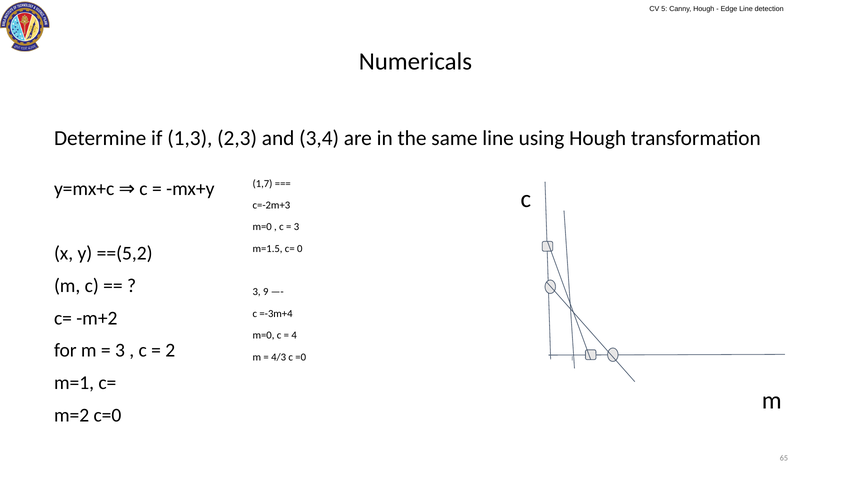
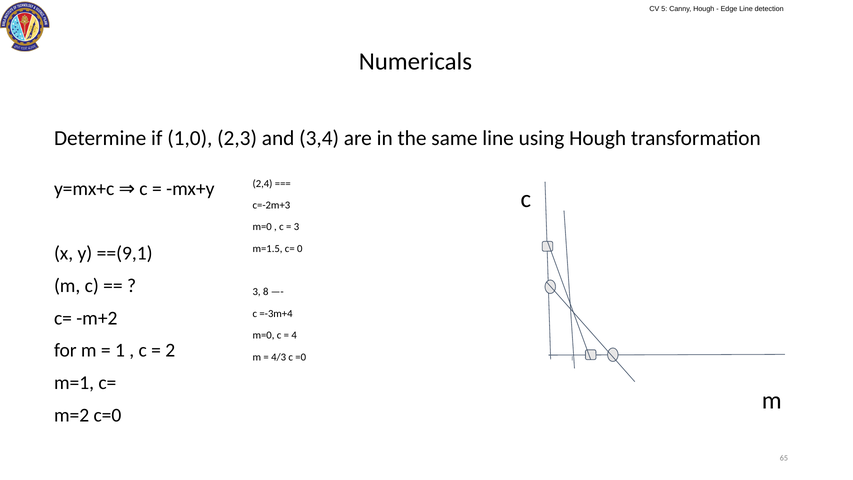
1,3: 1,3 -> 1,0 (190, 138)
1,7: 1,7 -> 2,4 (263, 183)
==(5,2: ==(5,2 -> ==(9,1 (125, 253)
9: 9 -> 8 (266, 292)
3: 3 -> 1 (120, 350)
